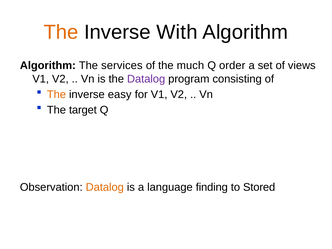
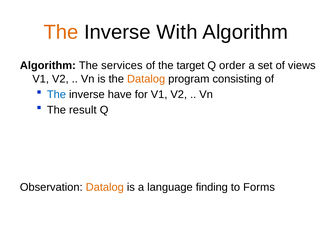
much: much -> target (191, 66)
Datalog colour: purple -> orange (146, 79)
The colour: orange -> blue (56, 94)
easy: easy -> have (120, 94)
target: target -> result (83, 110)
Stored: Stored -> Forms (259, 187)
